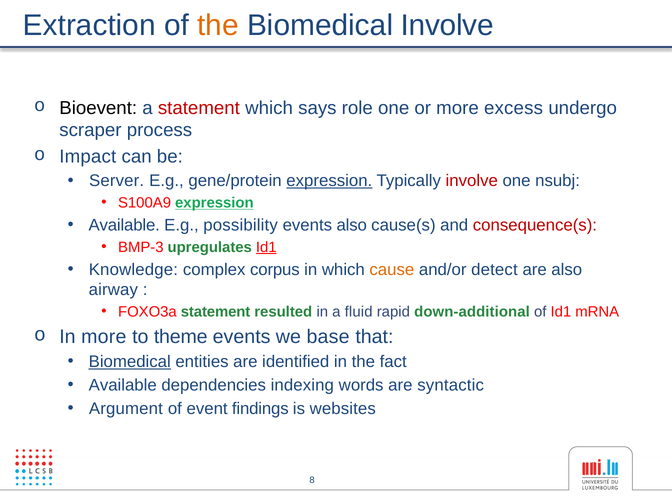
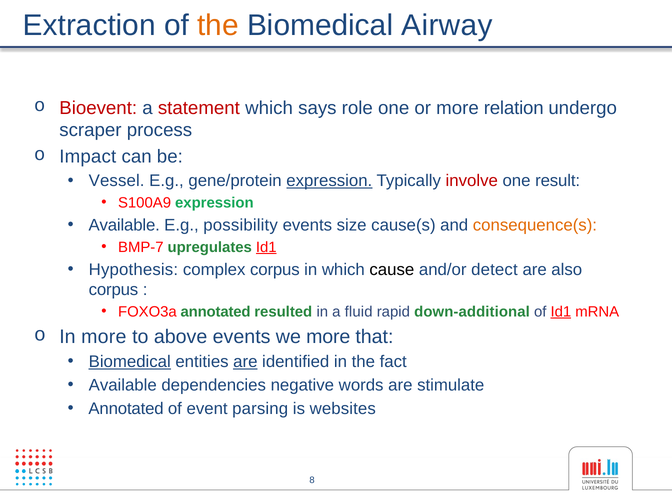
Biomedical Involve: Involve -> Airway (447, 26)
Bioevent colour: black -> red (98, 108)
excess: excess -> relation (514, 108)
Server: Server -> Vessel (117, 181)
nsubj: nsubj -> result (558, 181)
expression underline: present -> none (214, 203)
events also: also -> size (352, 225)
consequence(s colour: red -> orange (535, 225)
BMP-3: BMP-3 -> BMP-7 (141, 247)
Knowledge: Knowledge -> Hypothesis (133, 270)
cause colour: orange -> black (392, 270)
airway: airway -> corpus (113, 290)
FOXO3a statement: statement -> annotated (216, 312)
Id1 underline: none -> present (561, 312)
theme: theme -> above (181, 337)
we base: base -> more (328, 337)
are underline: none -> present (245, 362)
indexing: indexing -> negative (302, 385)
syntactic: syntactic -> stimulate (451, 385)
Argument: Argument -> Annotated (126, 409)
findings: findings -> parsing (260, 409)
